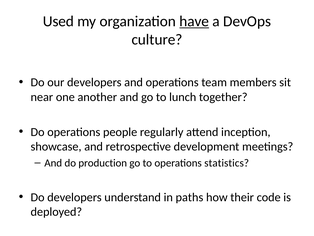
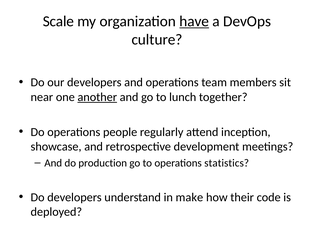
Used: Used -> Scale (58, 21)
another underline: none -> present (97, 97)
paths: paths -> make (189, 197)
